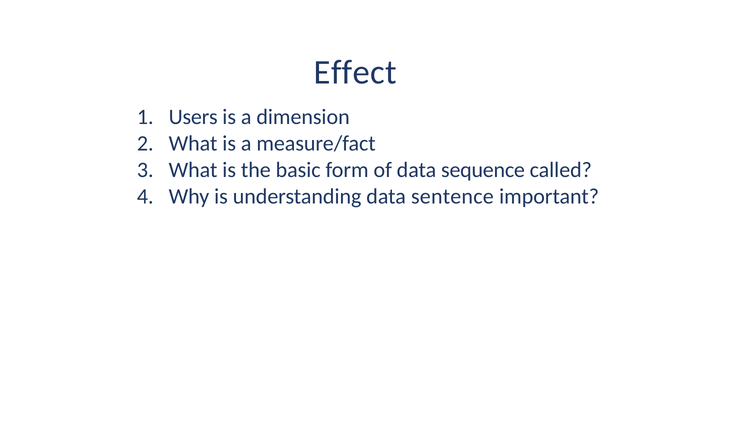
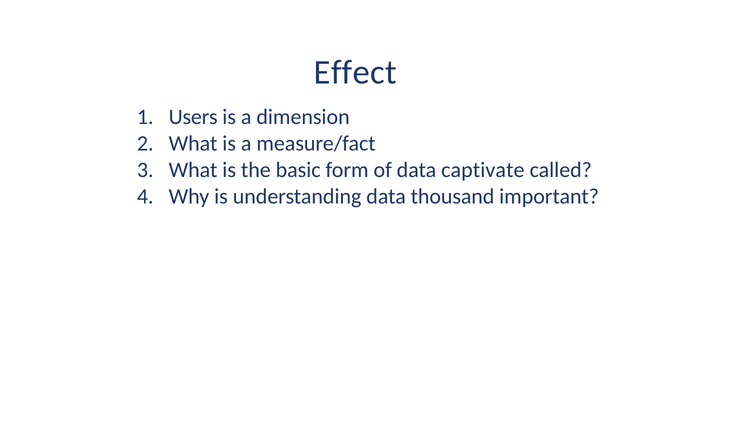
sequence: sequence -> captivate (483, 170)
sentence: sentence -> thousand (453, 196)
